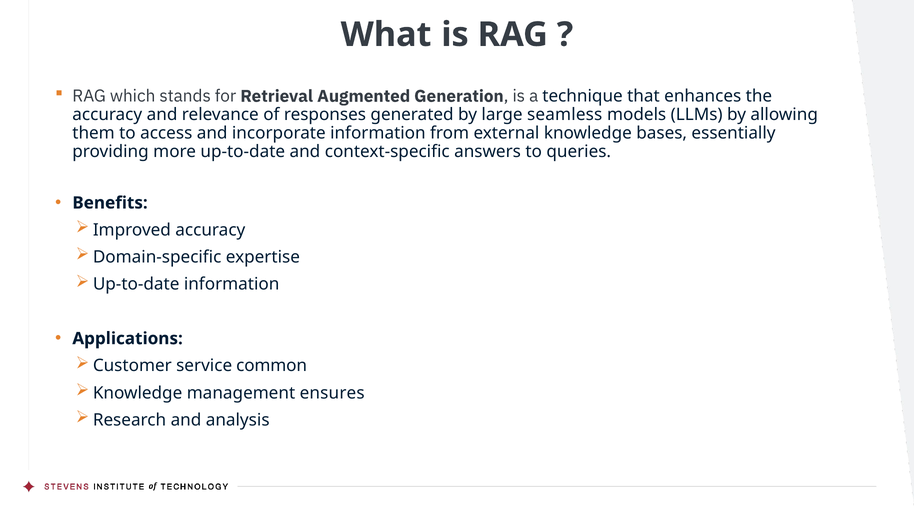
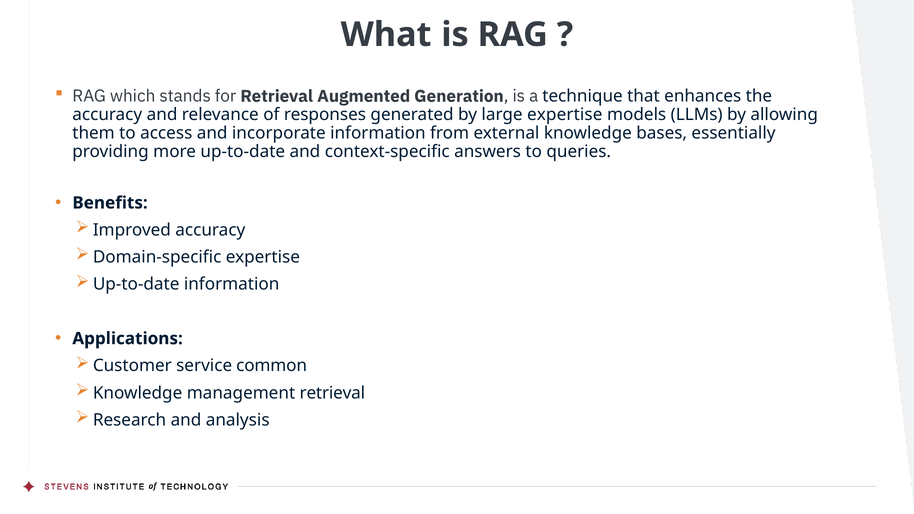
large seamless: seamless -> expertise (565, 115)
management ensures: ensures -> retrieval (332, 393)
